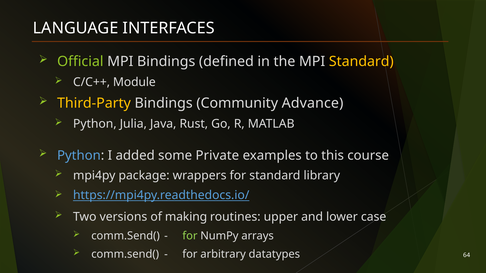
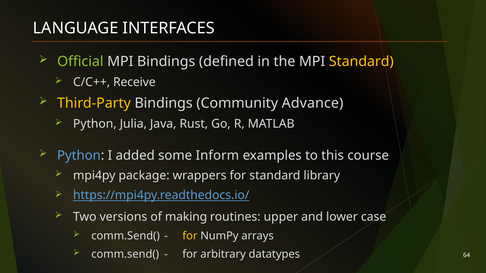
Module: Module -> Receive (134, 82)
Private: Private -> Inform (217, 156)
for colour: light green -> yellow (190, 236)
